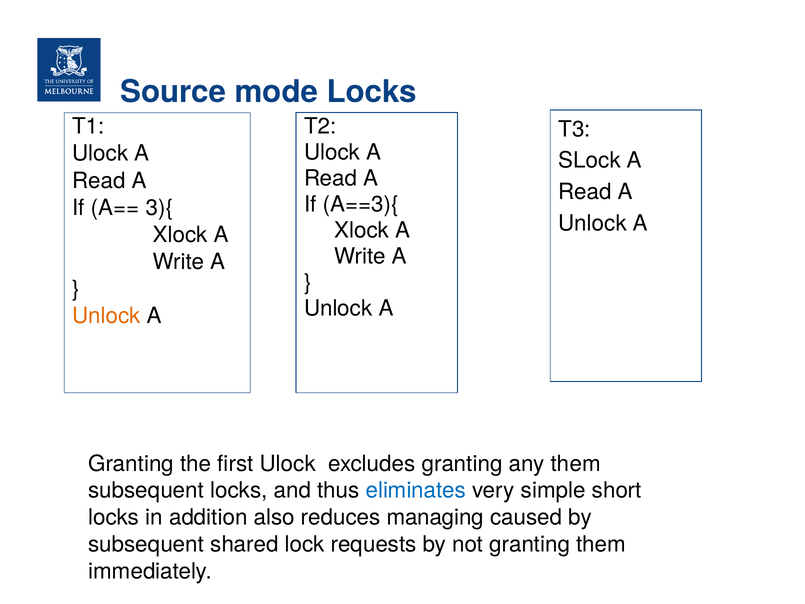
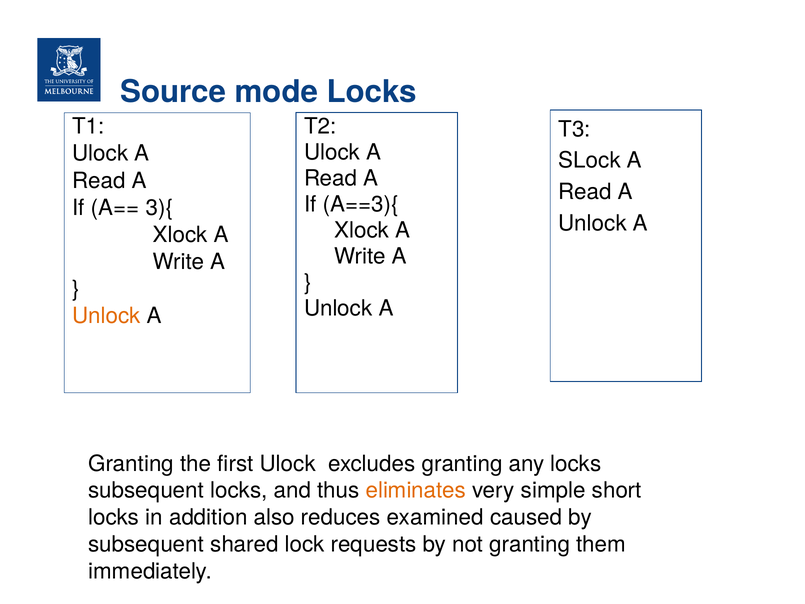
any them: them -> locks (576, 464)
eliminates colour: blue -> orange (416, 490)
managing: managing -> examined (435, 517)
